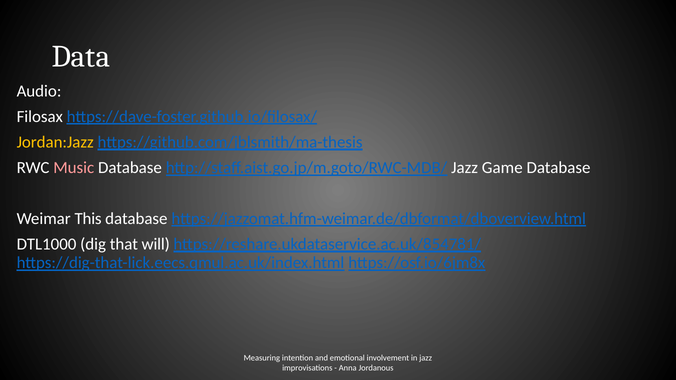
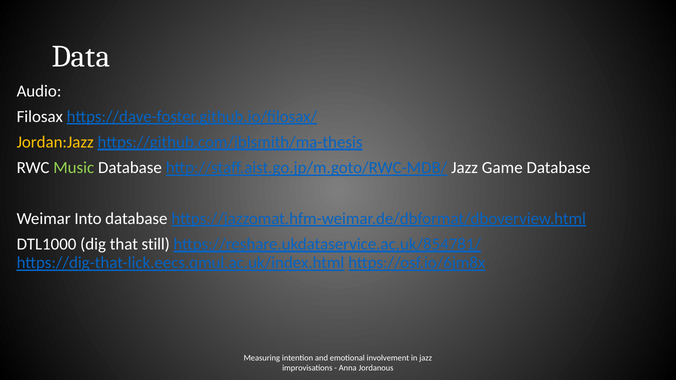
Music colour: pink -> light green (74, 168)
This: This -> Into (88, 219)
will: will -> still (156, 244)
